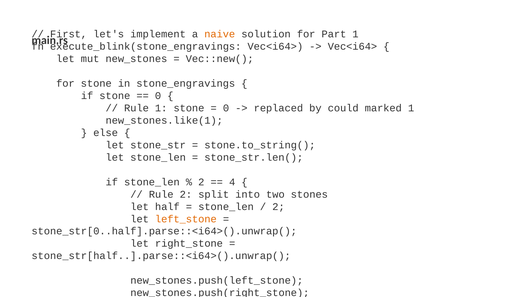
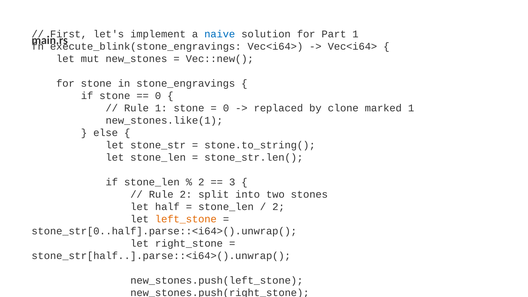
naive colour: orange -> blue (220, 34)
could: could -> clone (343, 108)
4: 4 -> 3 (232, 182)
